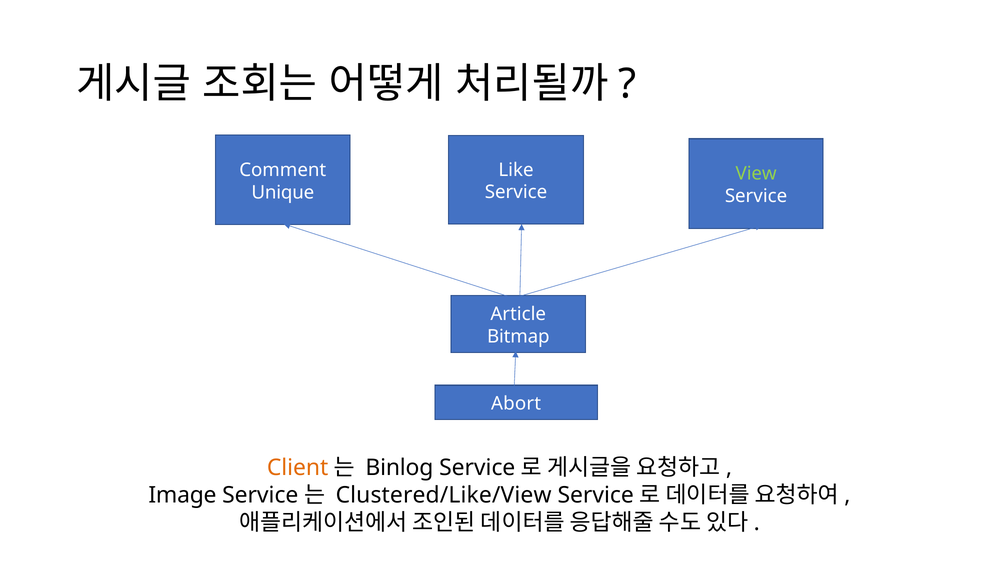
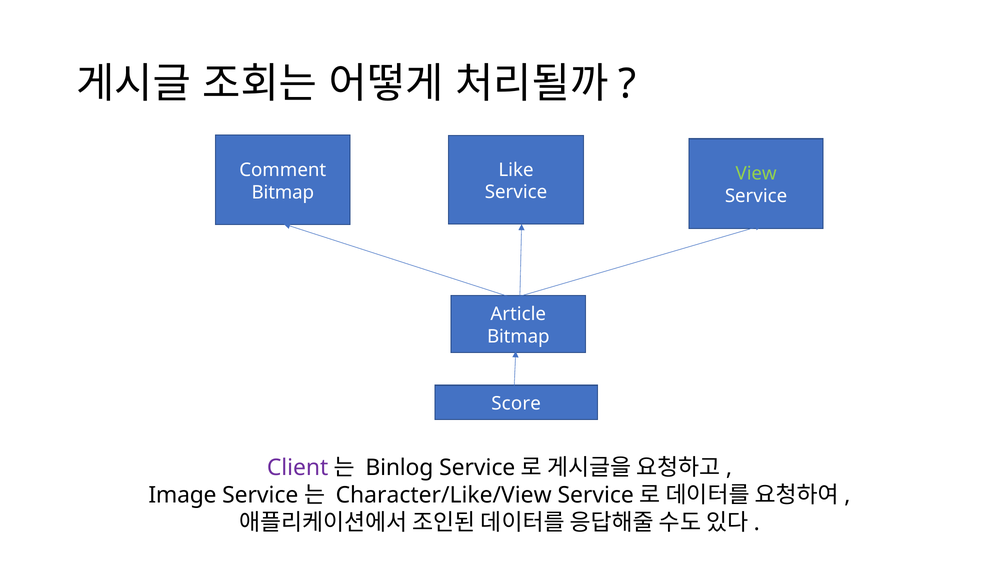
Unique: Unique -> Bitmap (283, 192)
Abort: Abort -> Score (516, 404)
Client colour: orange -> purple (298, 467)
Clustered/Like/View: Clustered/Like/View -> Character/Like/View (444, 495)
